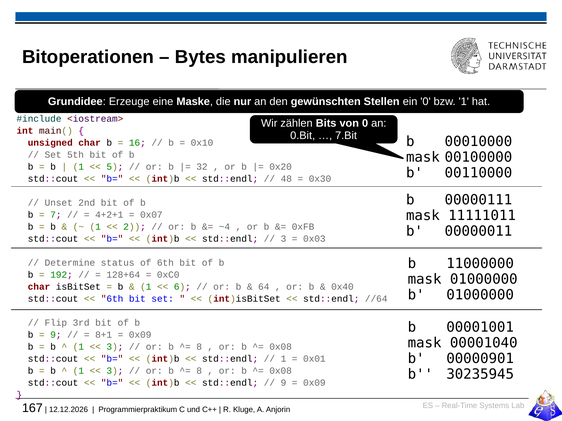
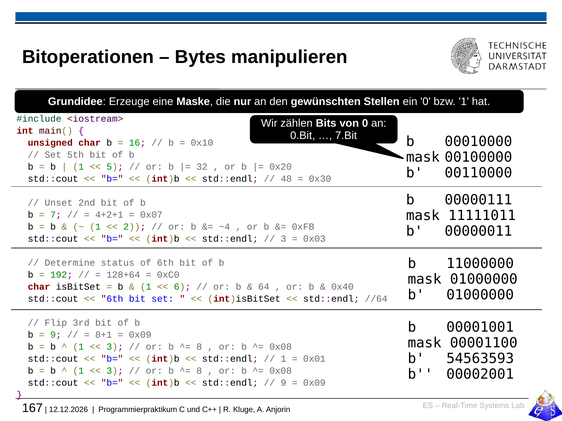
00001040: 00001040 -> 00001100 (484, 343)
00000901: 00000901 -> 54563593 (480, 359)
30235945: 30235945 -> 00002001 (480, 375)
